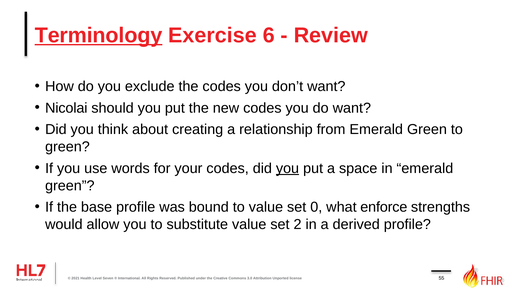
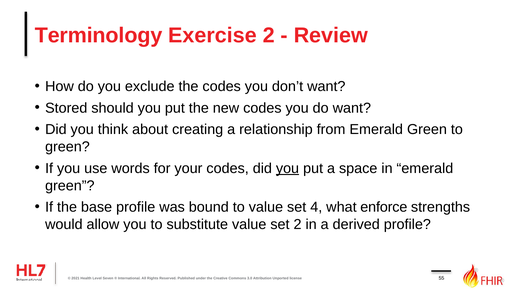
Terminology underline: present -> none (99, 35)
Exercise 6: 6 -> 2 (269, 35)
Nicolai: Nicolai -> Stored (66, 108)
0: 0 -> 4 (316, 207)
